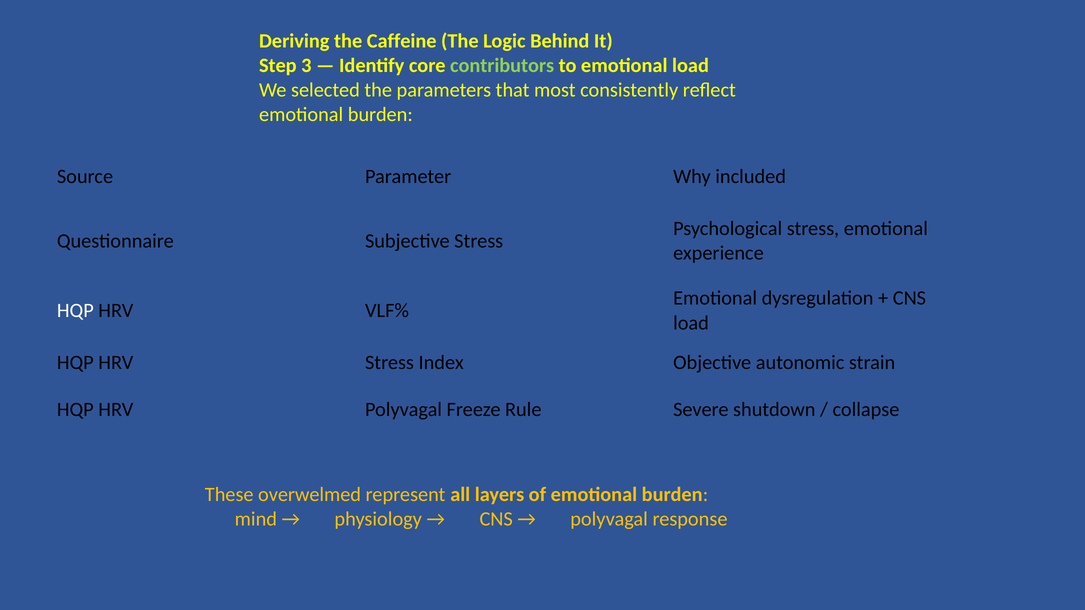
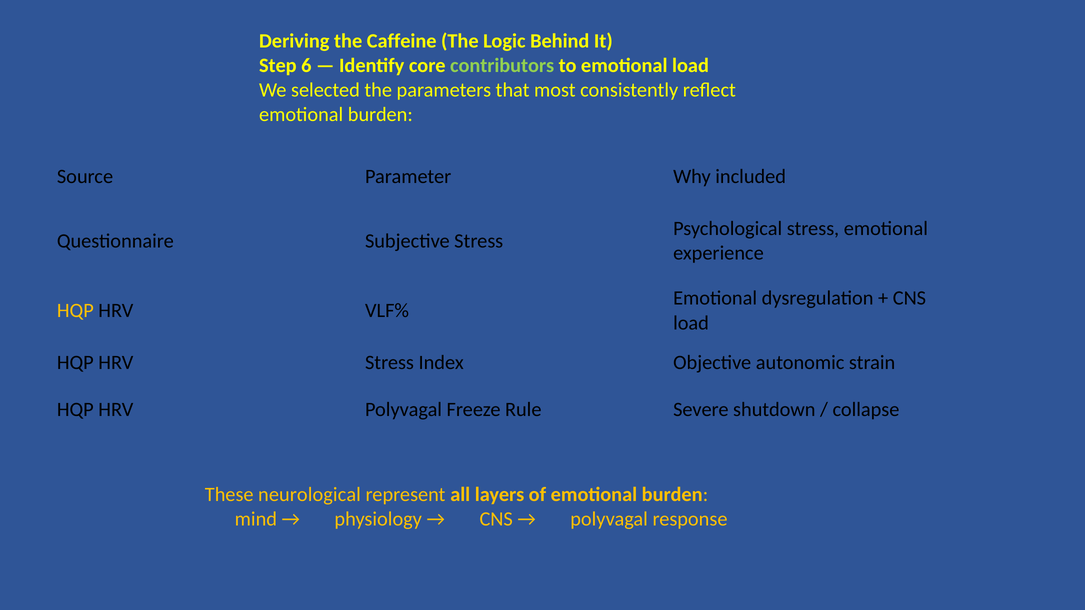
3: 3 -> 6 (306, 66)
HQP colour: white -> yellow (75, 311)
overwelmed: overwelmed -> neurological (309, 495)
